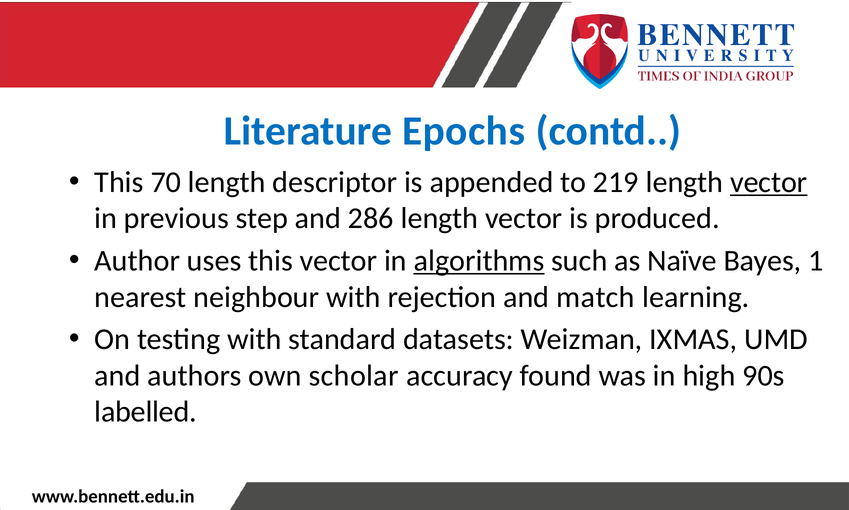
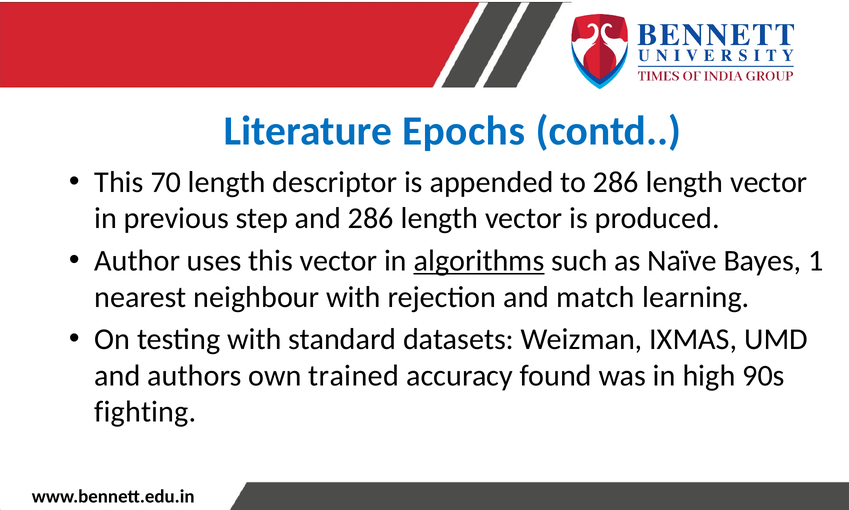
to 219: 219 -> 286 (616, 182)
vector underline: present -> none (769, 182)
scholar: scholar -> trained (354, 375)
labelled: labelled -> fighting (145, 411)
